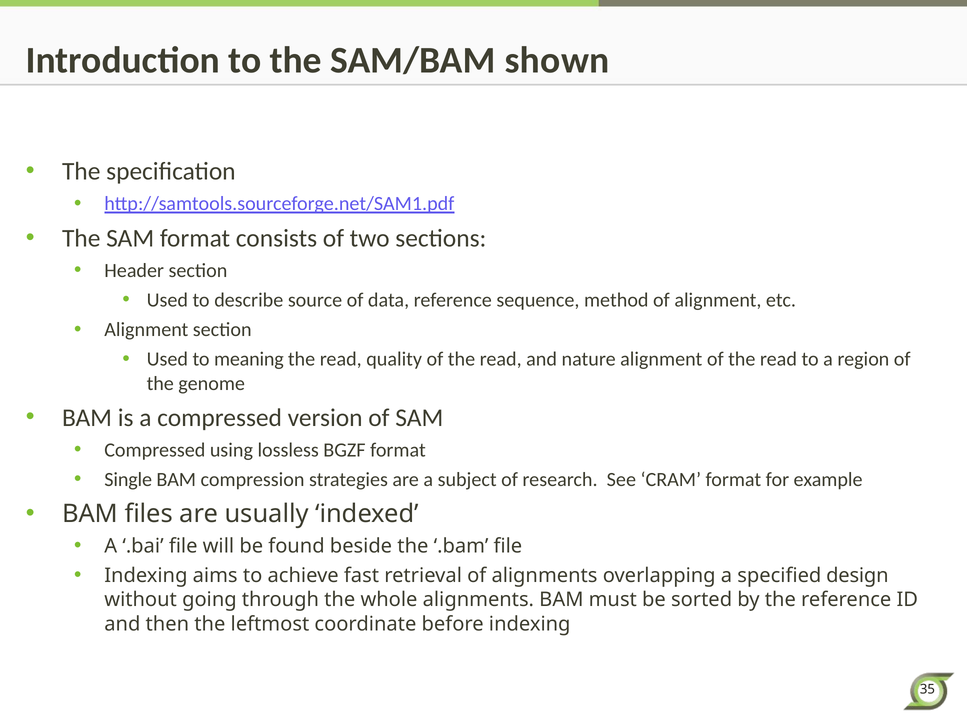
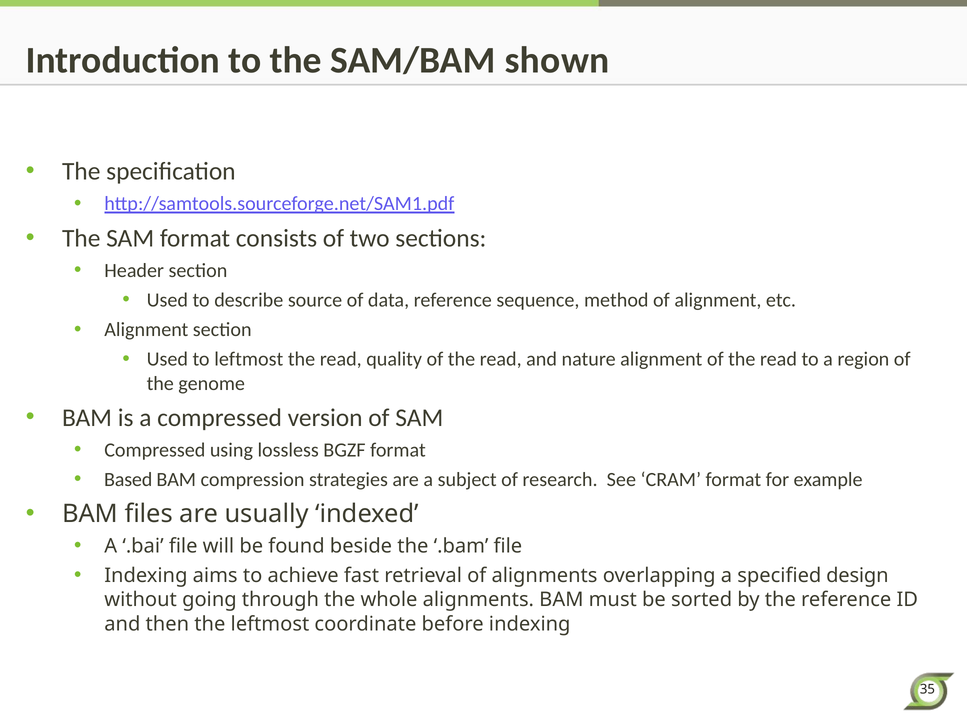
to meaning: meaning -> leftmost (249, 359)
Single: Single -> Based (128, 480)
